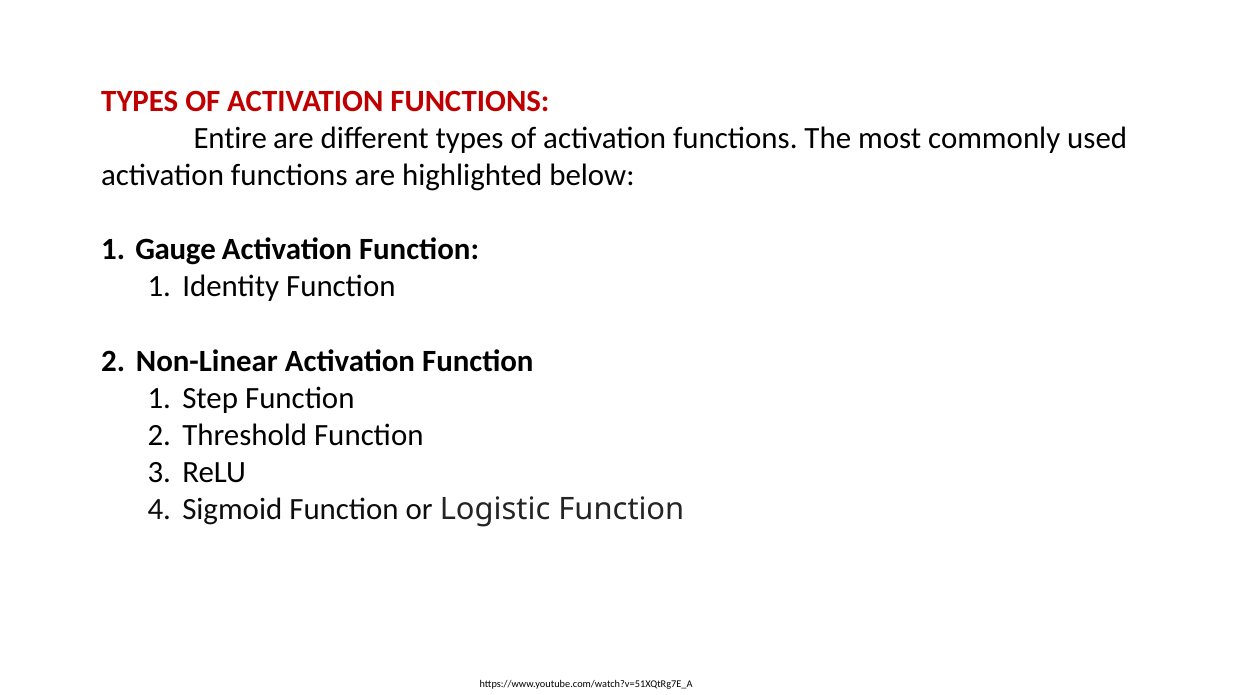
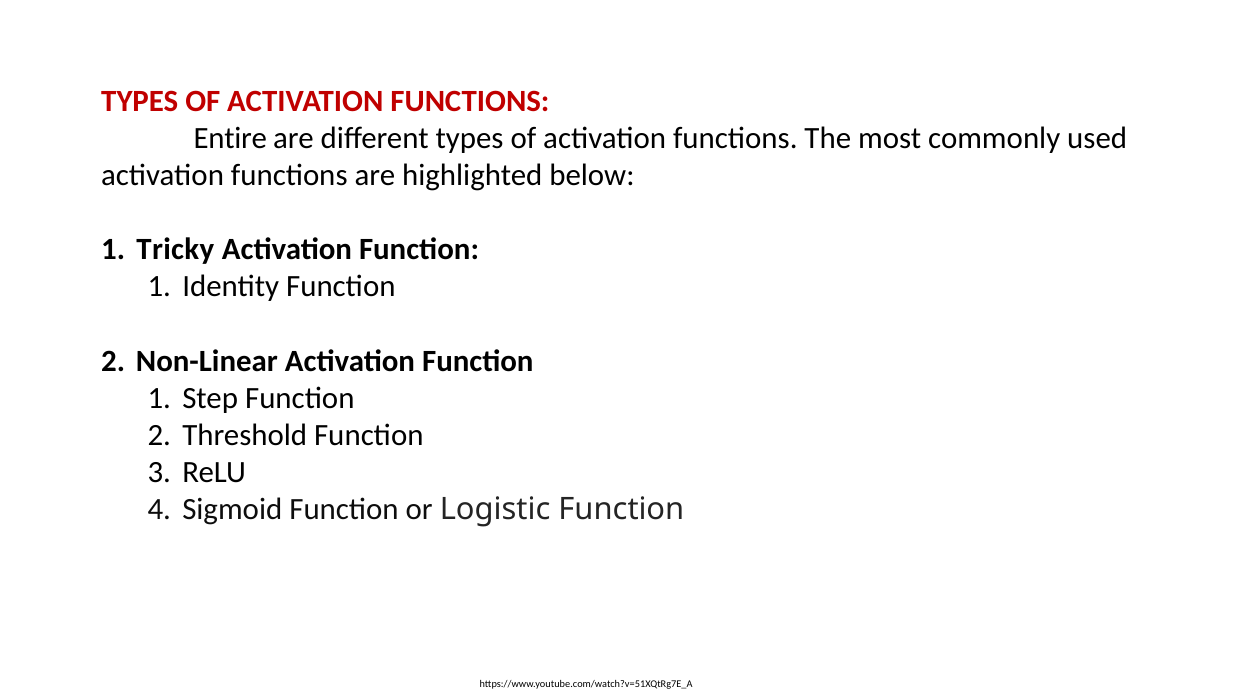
Gauge: Gauge -> Tricky (175, 250)
